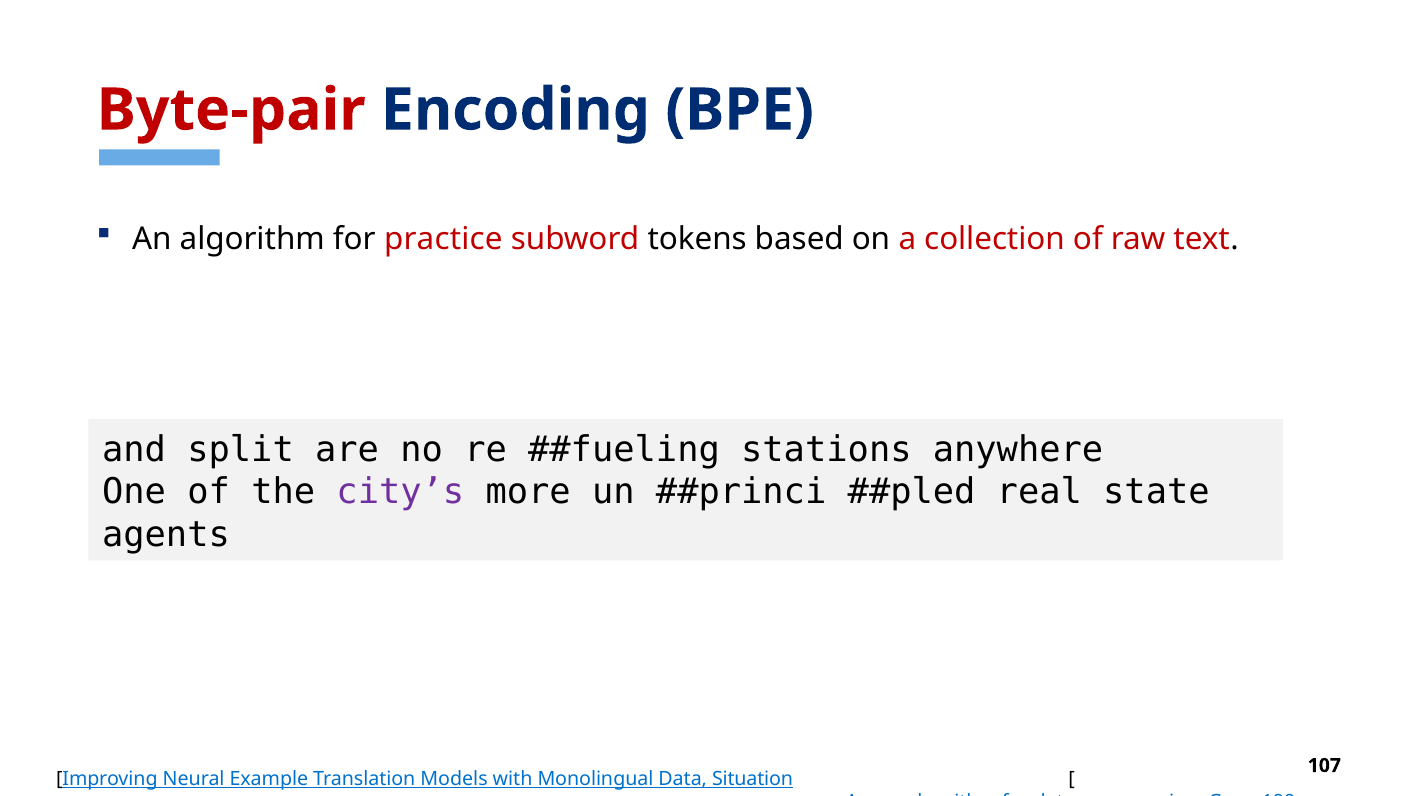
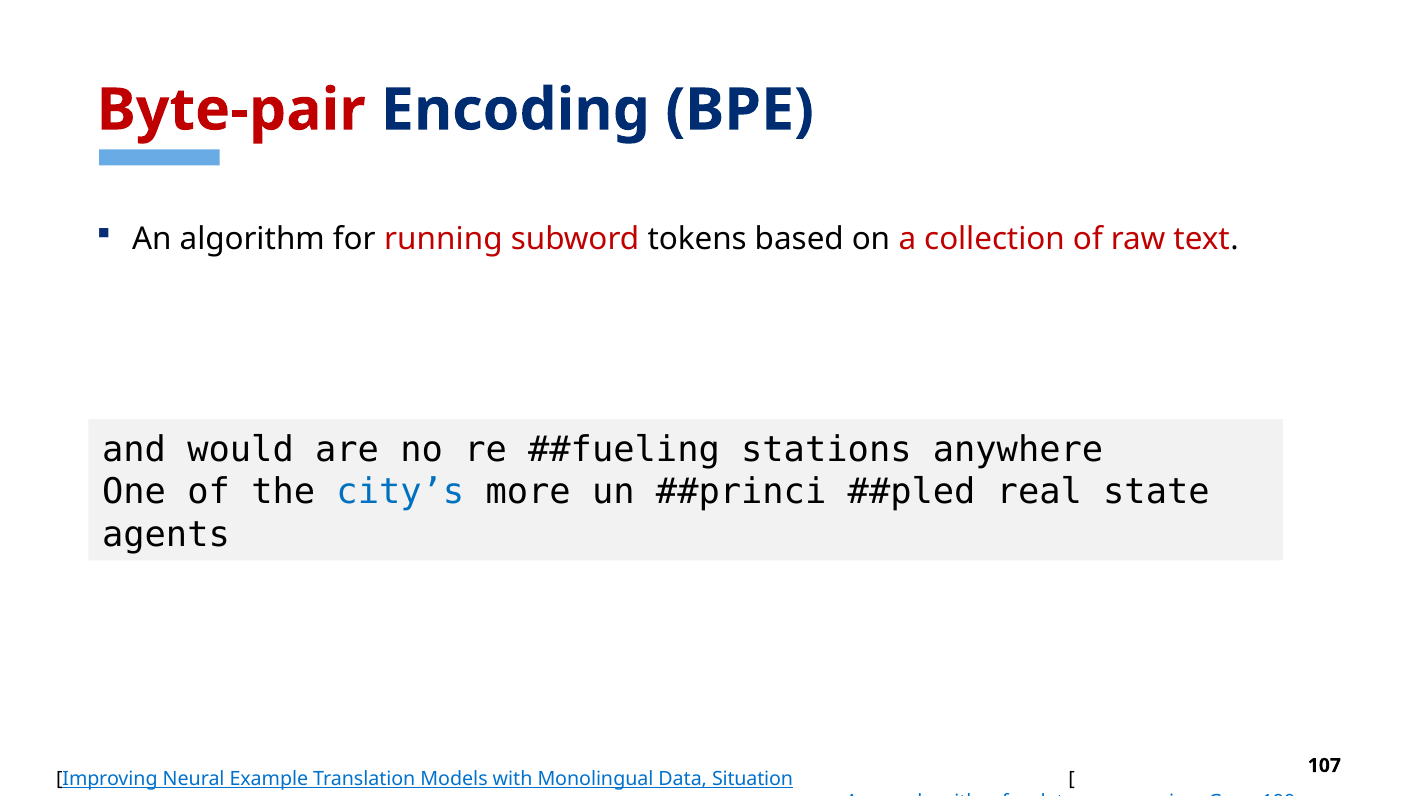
practice: practice -> running (443, 239)
split: split -> would (241, 450)
city’s colour: purple -> blue (400, 493)
